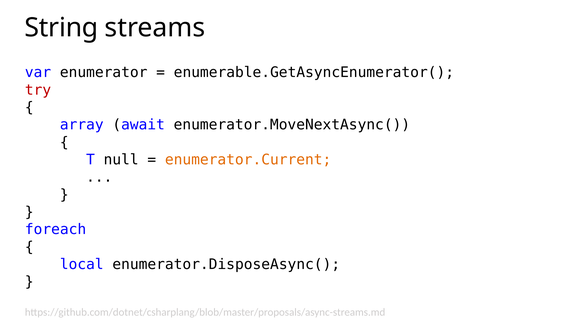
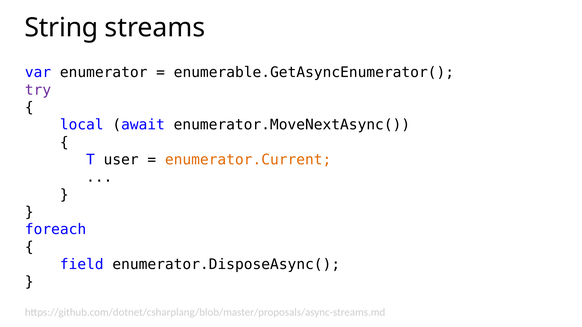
try colour: red -> purple (38, 90)
array: array -> local (82, 125)
null: null -> user (121, 160)
local: local -> field (82, 265)
